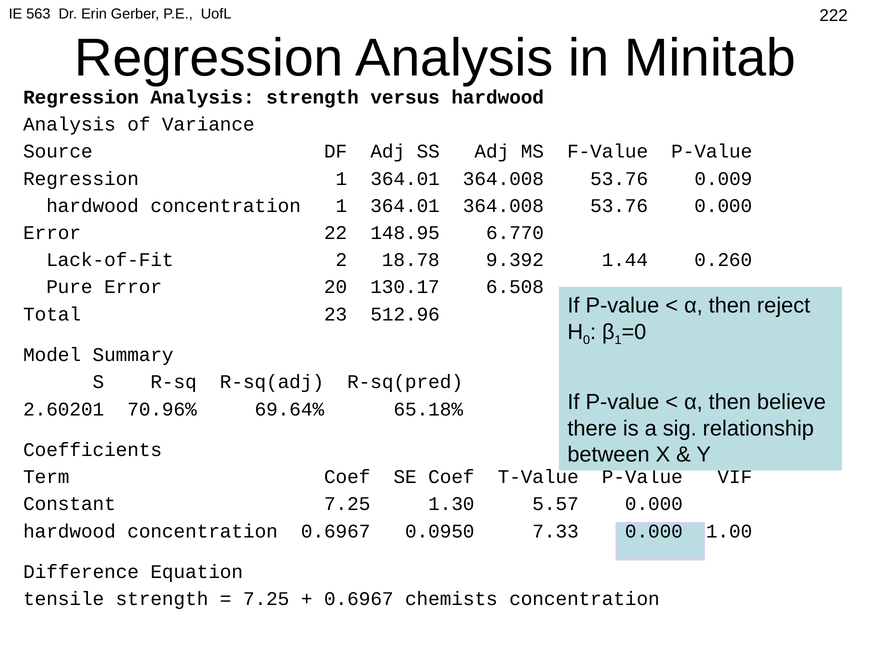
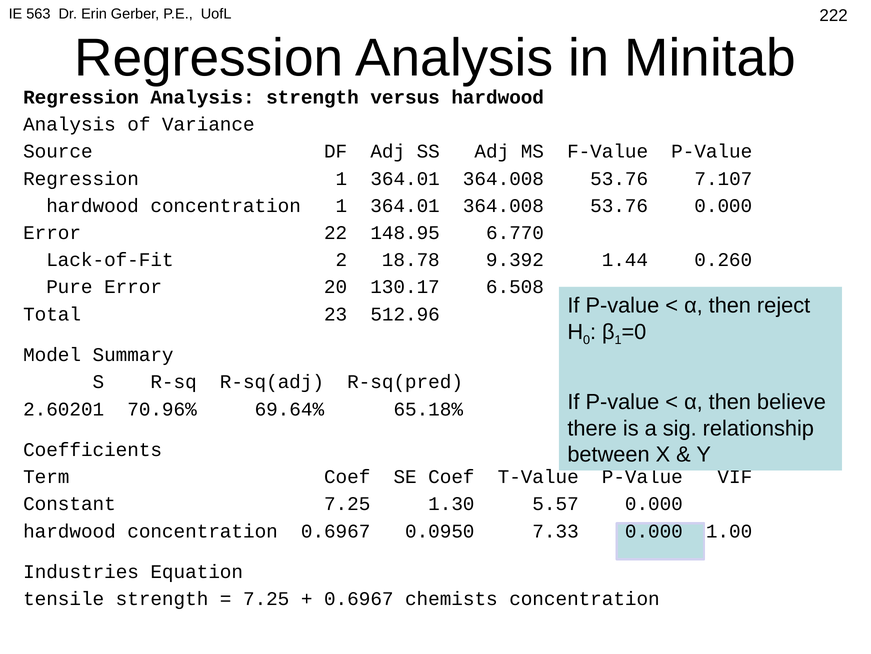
0.009: 0.009 -> 7.107 (723, 178)
Difference: Difference -> Industries (81, 571)
